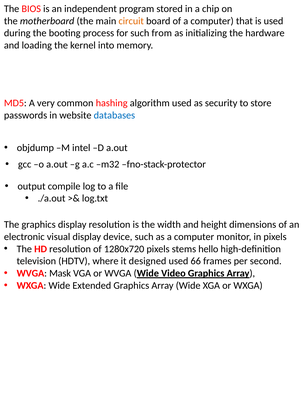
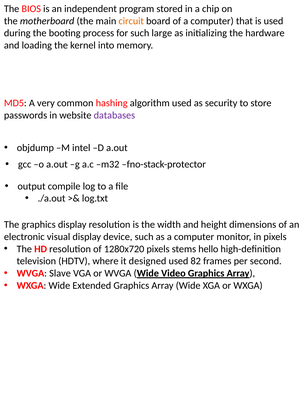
from: from -> large (162, 33)
databases colour: blue -> purple (114, 115)
66: 66 -> 82 (196, 261)
Mask: Mask -> Slave (60, 273)
